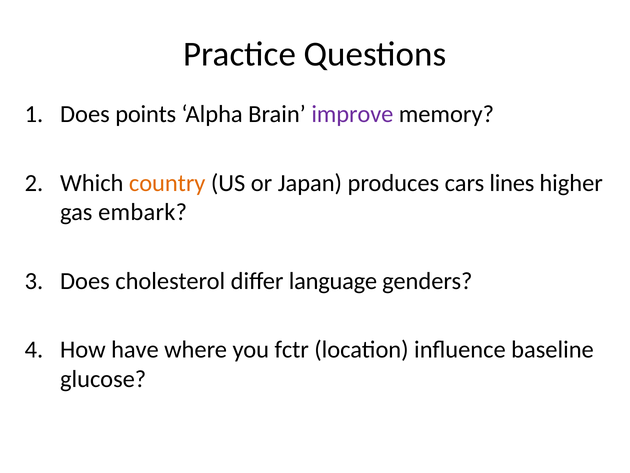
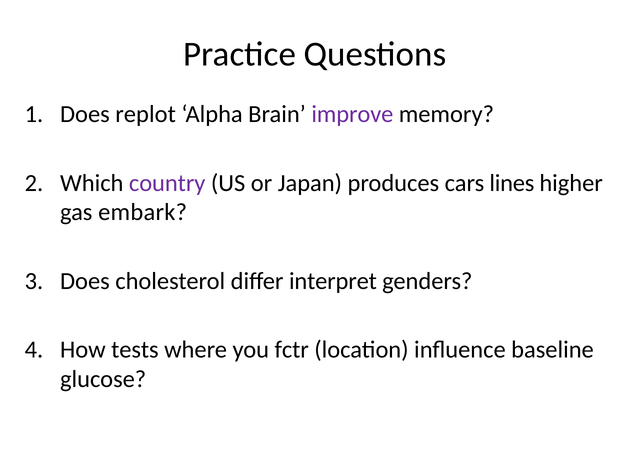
points: points -> replot (146, 114)
country colour: orange -> purple (167, 183)
language: language -> interpret (333, 281)
have: have -> tests (135, 349)
